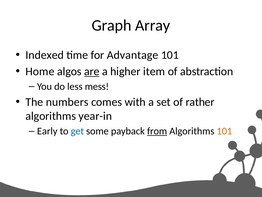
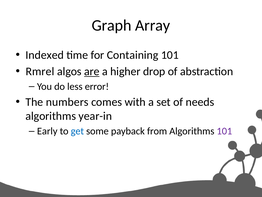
Advantage: Advantage -> Containing (133, 55)
Home: Home -> Rmrel (40, 71)
item: item -> drop (154, 71)
mess: mess -> error (97, 86)
rather: rather -> needs (200, 102)
from underline: present -> none (157, 131)
101 colour: orange -> purple (224, 131)
